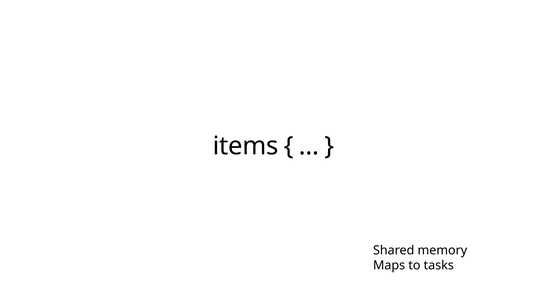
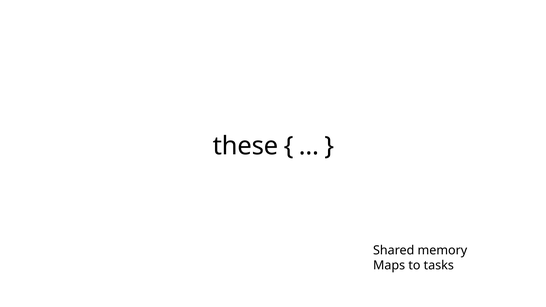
items: items -> these (246, 146)
